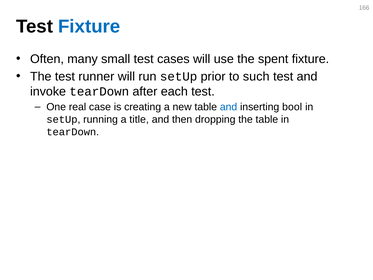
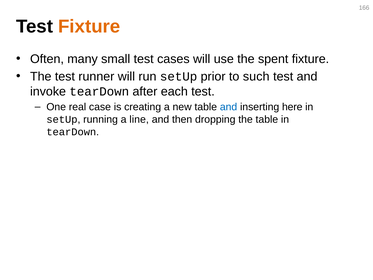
Fixture colour: blue -> orange (89, 26)
bool: bool -> here (292, 107)
title: title -> line (139, 119)
